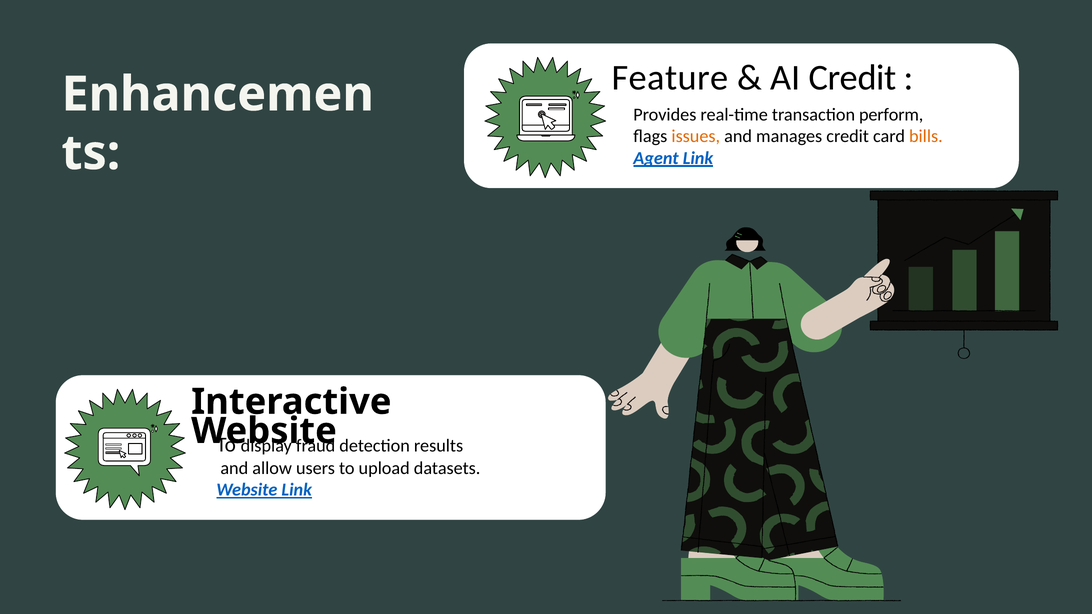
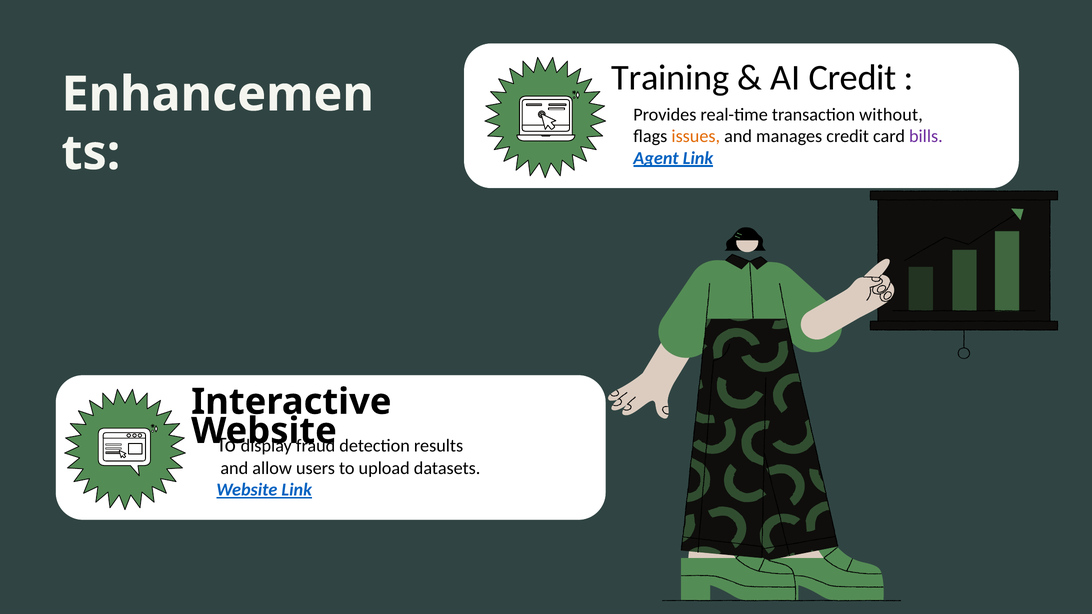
Feature: Feature -> Training (670, 78)
perform: perform -> without (891, 115)
bills colour: orange -> purple (926, 136)
